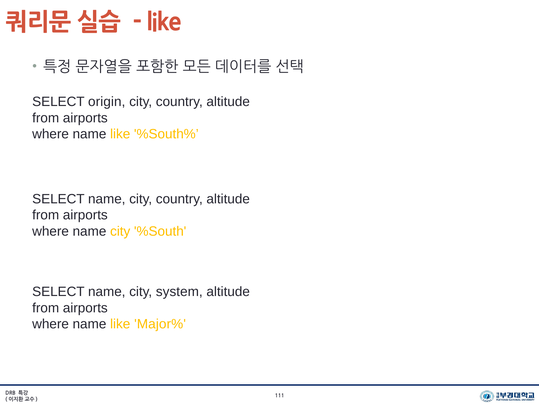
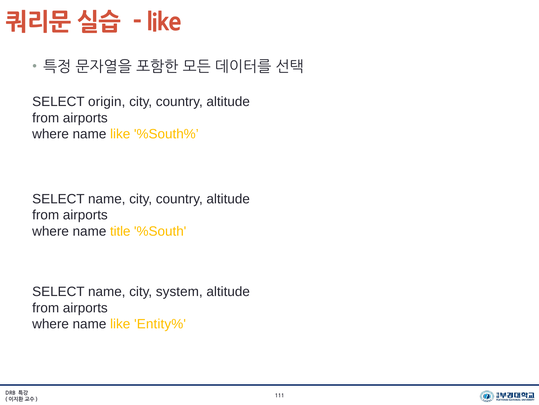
where name city: city -> title (120, 231)
Major%: Major% -> Entity% (160, 324)
